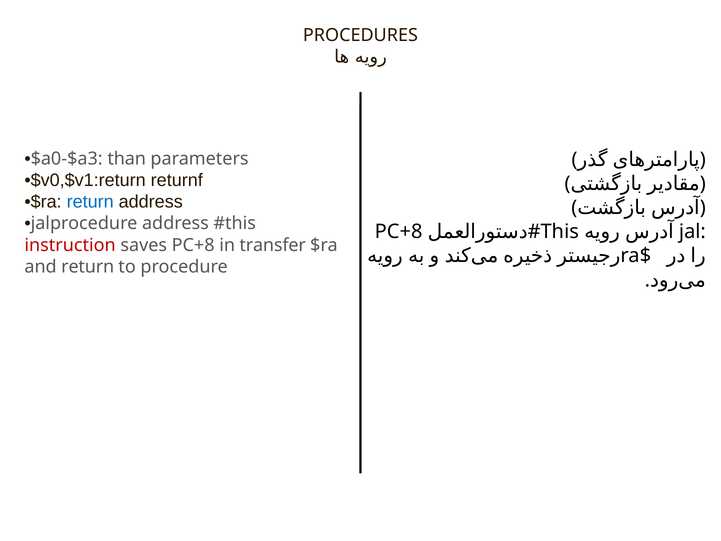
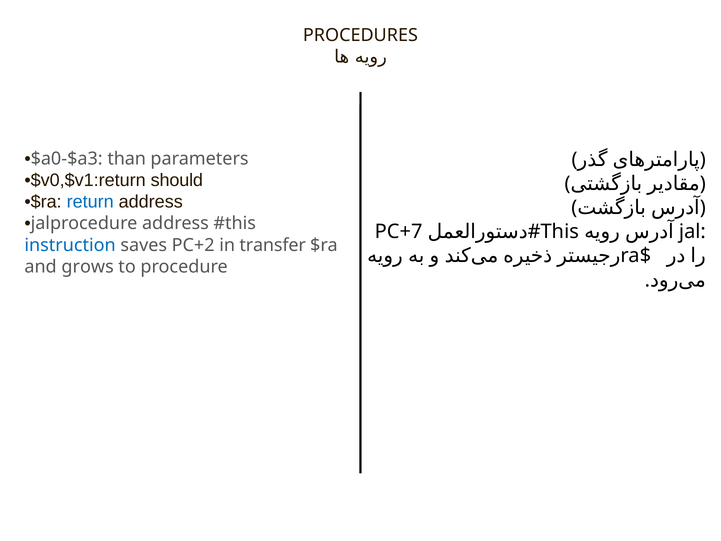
returnf: returnf -> should (177, 180)
PC+8: PC+8 -> PC+7 (399, 232)
instruction colour: red -> blue (70, 245)
saves PC+8: PC+8 -> PC+2 (193, 245)
and return: return -> grows (88, 267)
